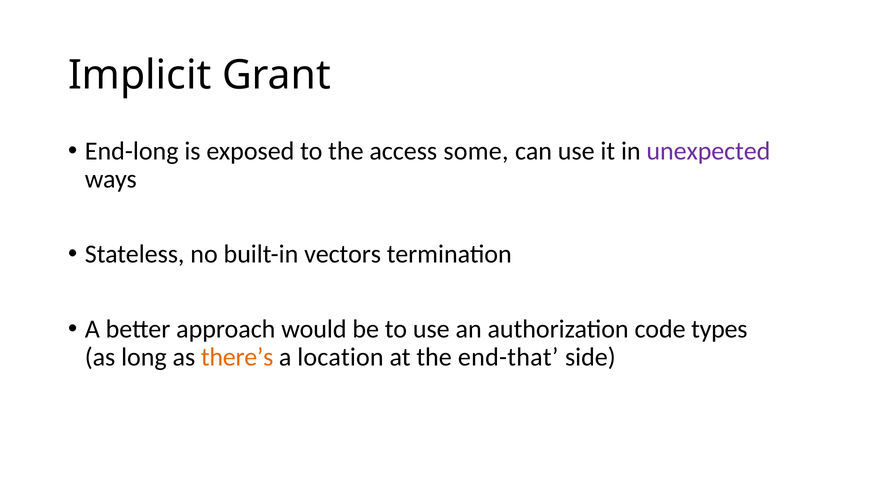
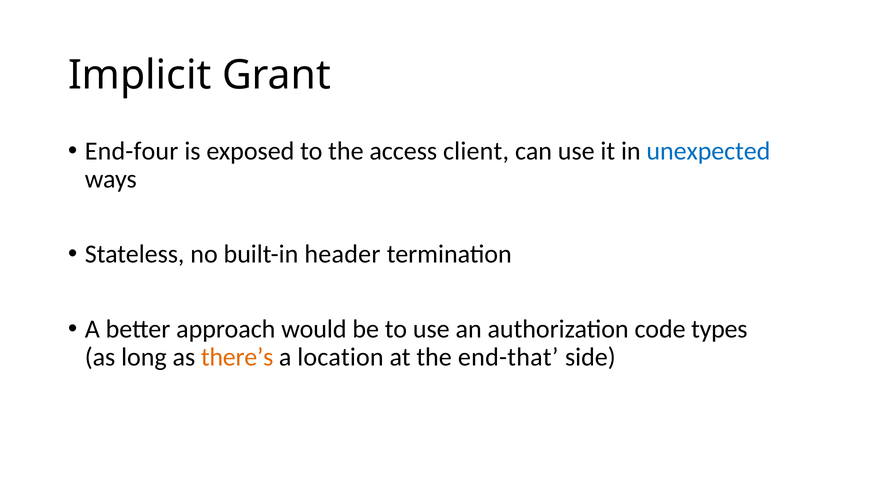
End-long: End-long -> End-four (132, 151)
some: some -> client (476, 151)
unexpected colour: purple -> blue (708, 151)
vectors: vectors -> header (342, 254)
